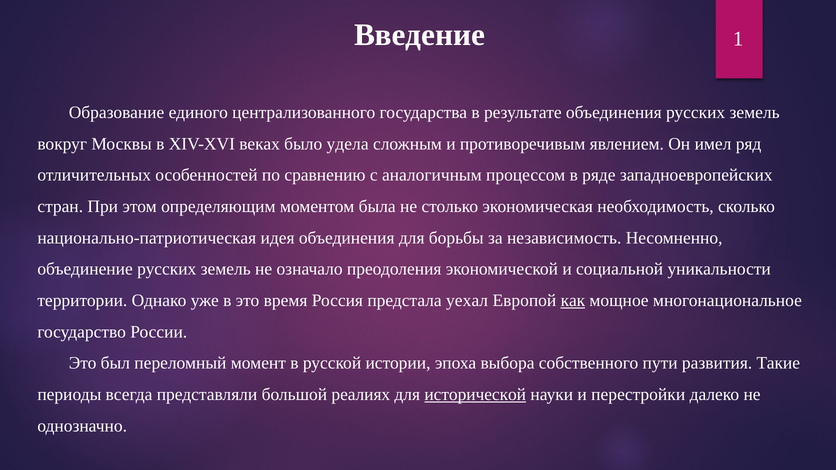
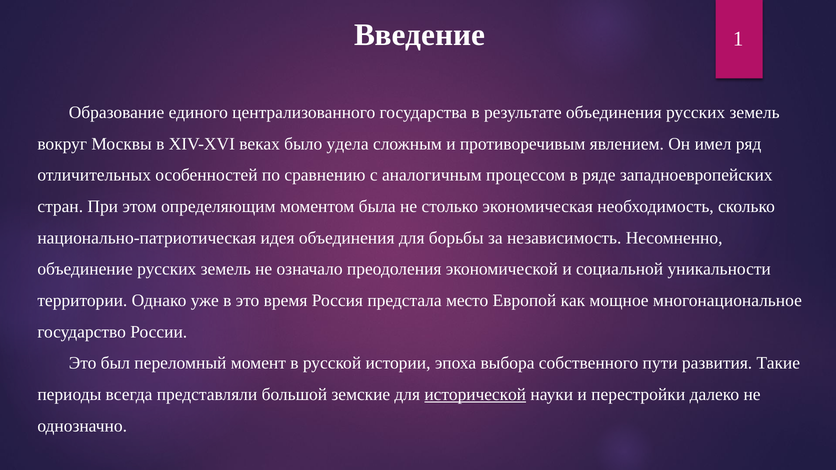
уехал: уехал -> место (467, 301)
как underline: present -> none (573, 301)
реалиях: реалиях -> земские (361, 395)
